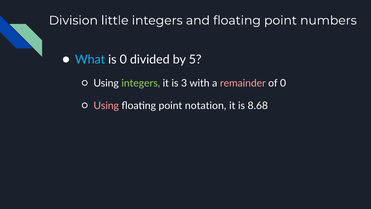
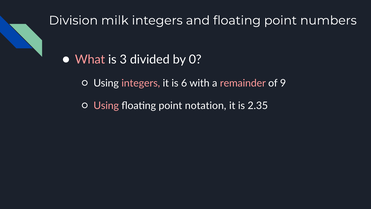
little: little -> milk (115, 20)
What colour: light blue -> pink (90, 59)
is 0: 0 -> 3 (123, 59)
5: 5 -> 0 (195, 59)
integers colour: light green -> pink (141, 83)
3: 3 -> 6 (184, 83)
of 0: 0 -> 9 (283, 83)
8.68: 8.68 -> 2.35 (258, 106)
